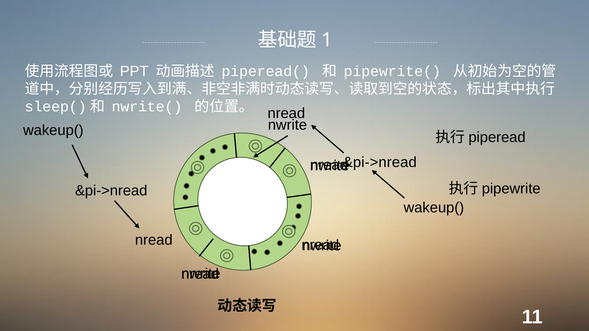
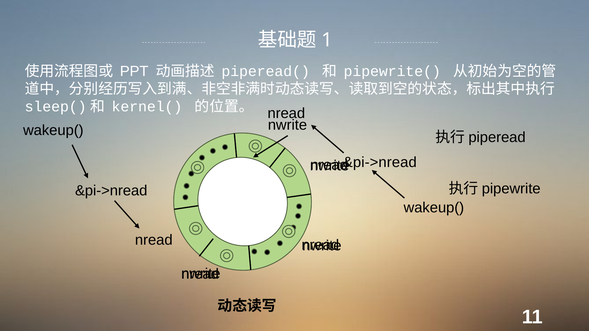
nwrite(: nwrite( -> kernel( (147, 107)
